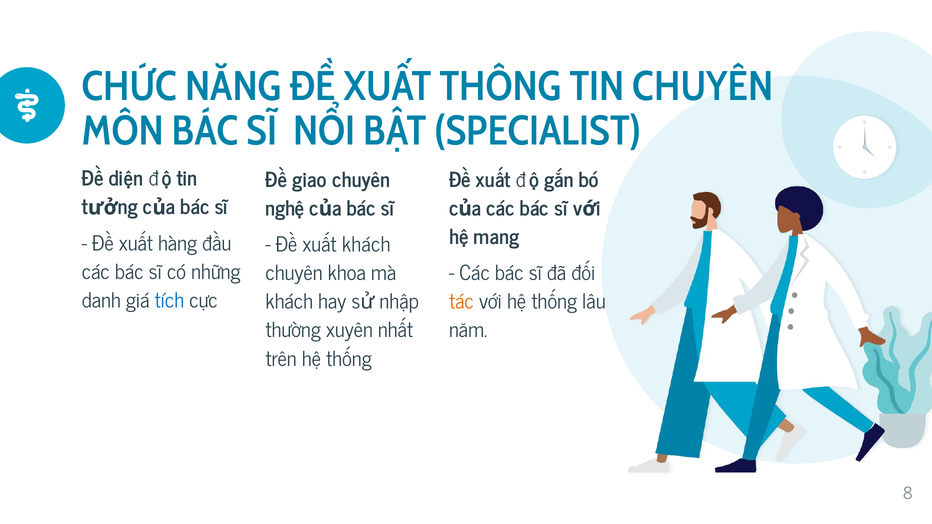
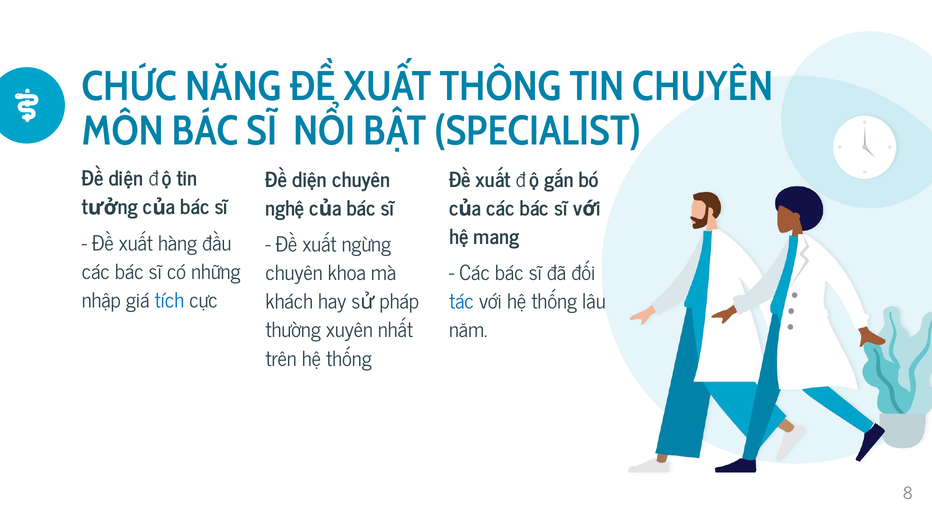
giao: giao -> diện (310, 180)
xuất khách: khách -> ngừng (366, 245)
danh: danh -> nhập (101, 301)
nhập: nhập -> pháp (399, 302)
tác colour: orange -> blue (461, 302)
